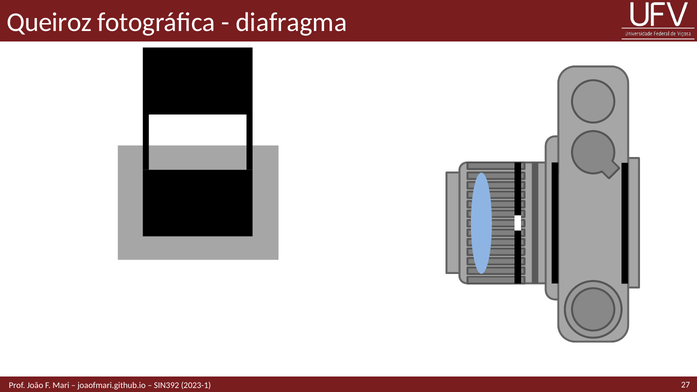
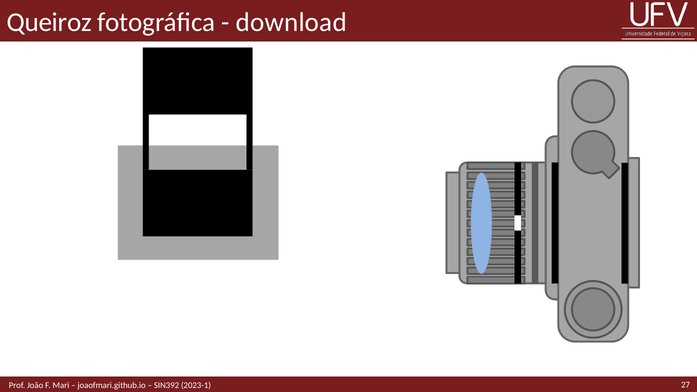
diafragma: diafragma -> download (291, 22)
